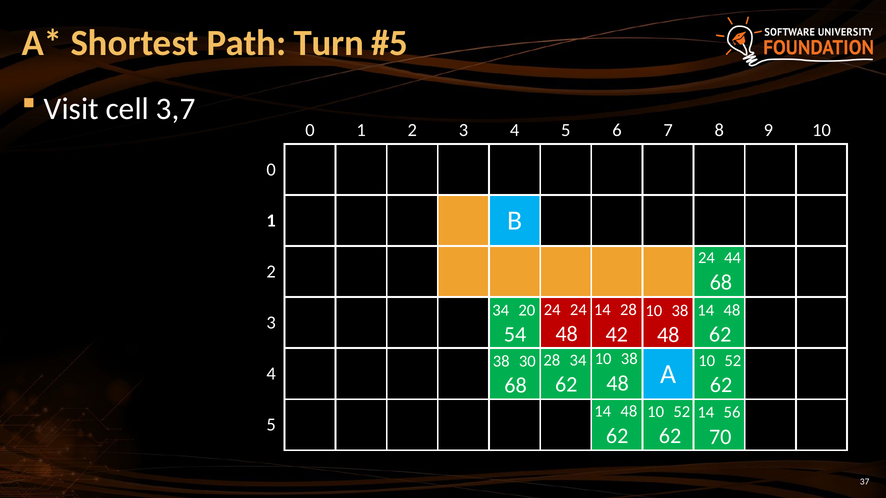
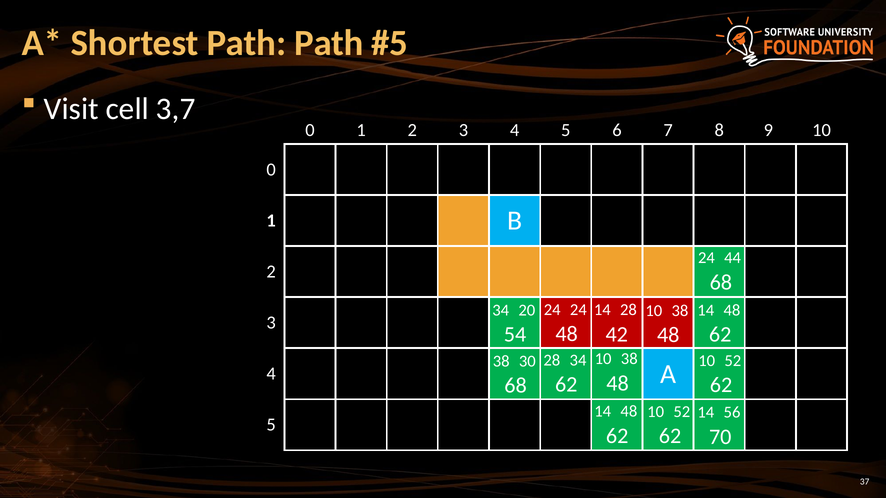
Path Turn: Turn -> Path (329, 43)
